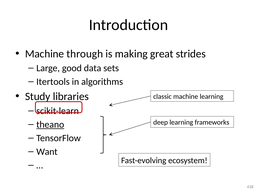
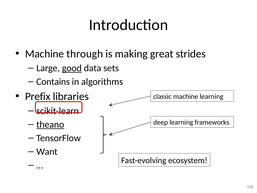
good underline: none -> present (72, 68)
Itertools: Itertools -> Contains (53, 82)
Study: Study -> Prefix (38, 96)
